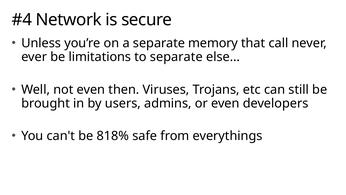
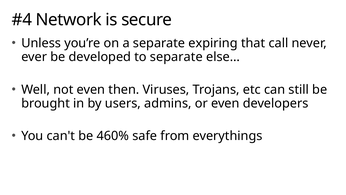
memory: memory -> expiring (213, 43)
limitations: limitations -> developed (100, 57)
818%: 818% -> 460% (113, 136)
